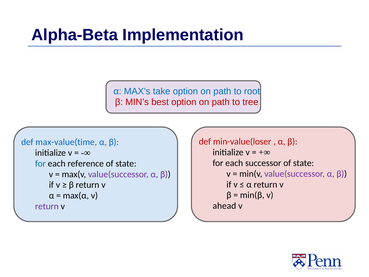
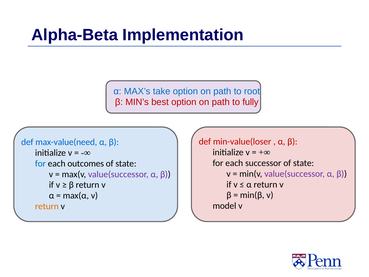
tree: tree -> fully (250, 102)
max-value(time: max-value(time -> max-value(need (66, 142)
reference: reference -> outcomes (86, 163)
ahead: ahead -> model (224, 206)
return colour: purple -> orange (47, 206)
